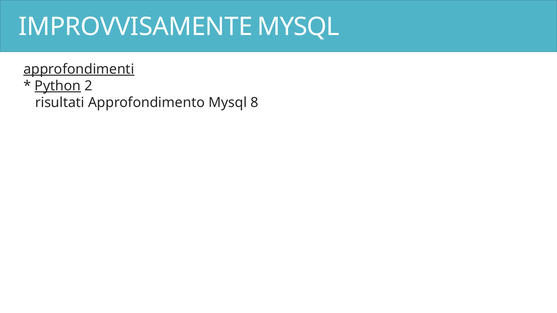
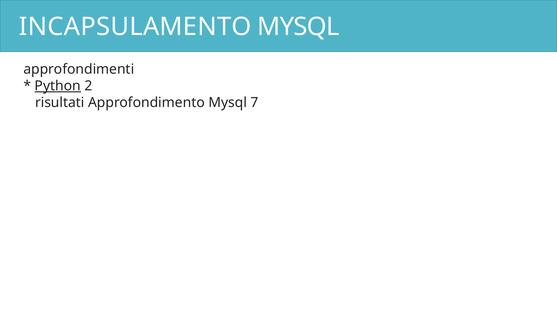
IMPROVVISAMENTE: IMPROVVISAMENTE -> INCAPSULAMENTO (135, 27)
approfondimenti underline: present -> none (79, 69)
8: 8 -> 7 (255, 103)
